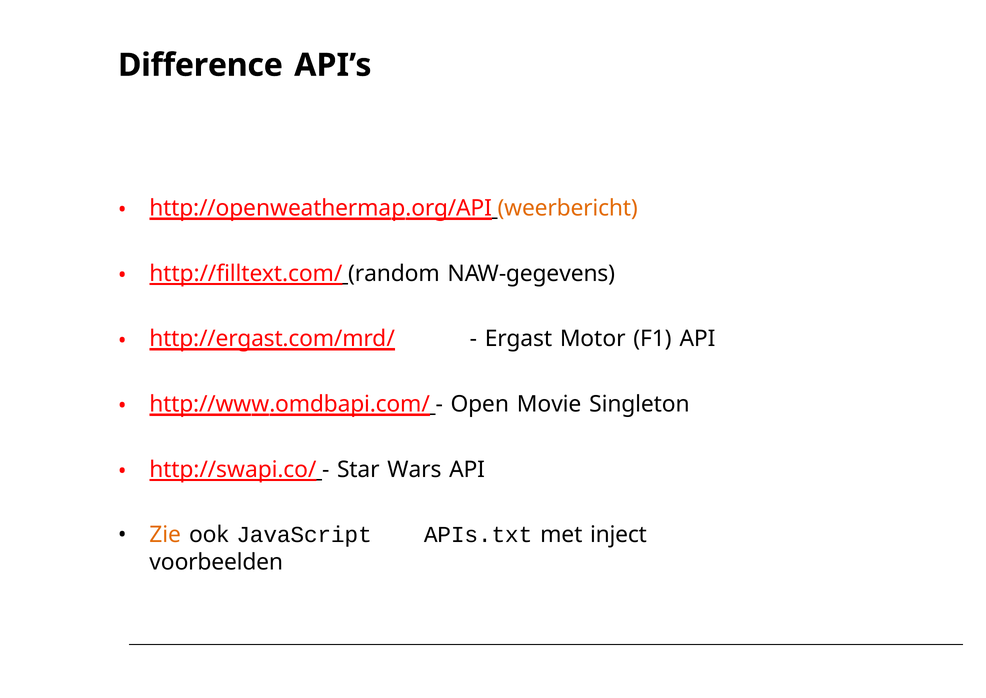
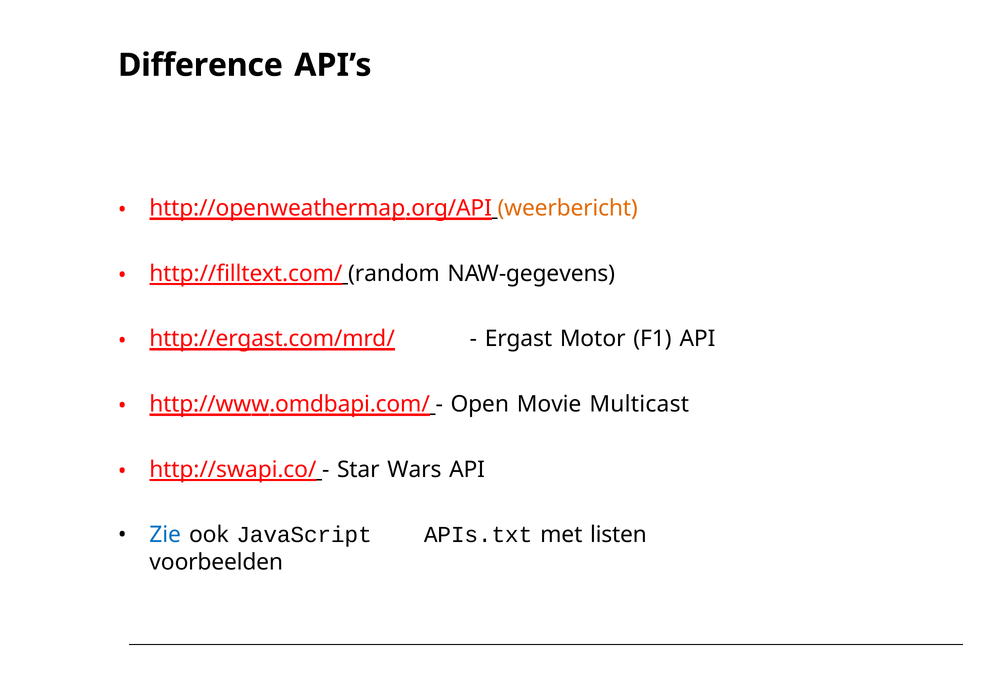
Singleton: Singleton -> Multicast (639, 404)
Zie colour: orange -> blue (165, 534)
inject: inject -> listen (618, 534)
